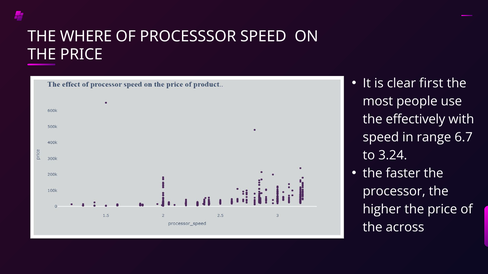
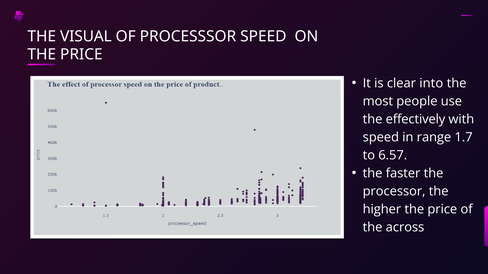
WHERE: WHERE -> VISUAL (86, 36)
first: first -> into (431, 83)
6.7: 6.7 -> 1.7 (464, 138)
3.24: 3.24 -> 6.57 (393, 156)
